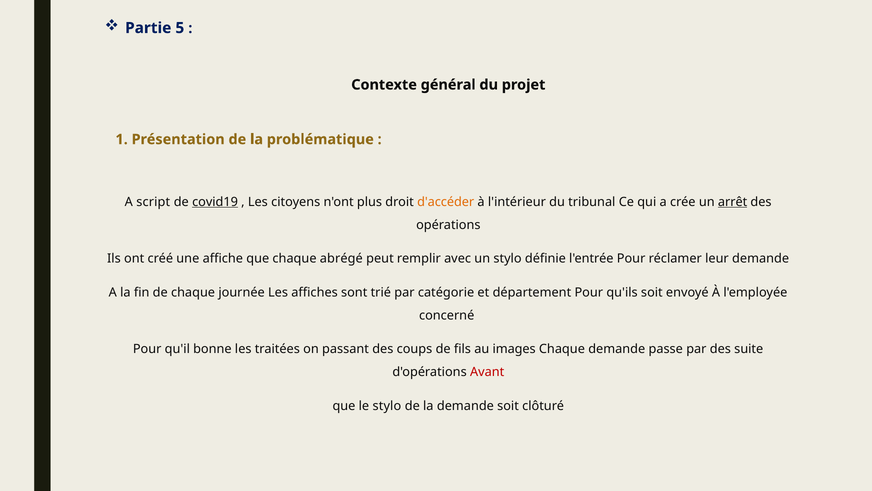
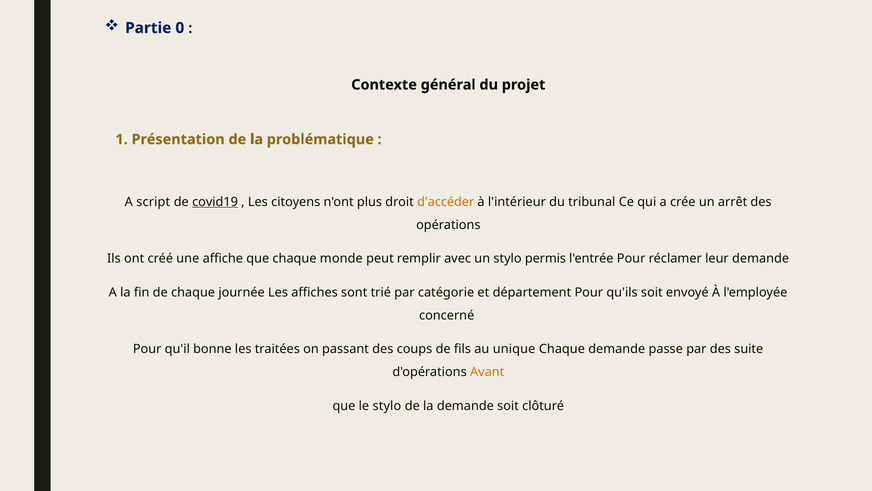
5: 5 -> 0 (180, 28)
arrêt underline: present -> none (733, 202)
abrégé: abrégé -> monde (341, 258)
définie: définie -> permis (545, 258)
images: images -> unique (514, 349)
Avant colour: red -> orange (487, 372)
